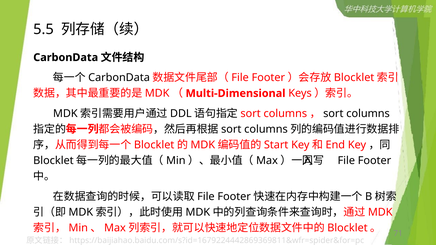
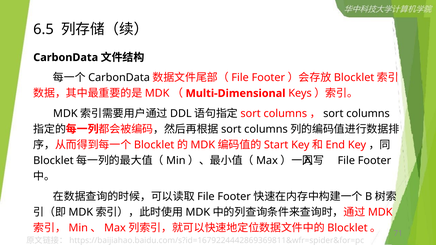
5.5: 5.5 -> 6.5 (43, 29)
